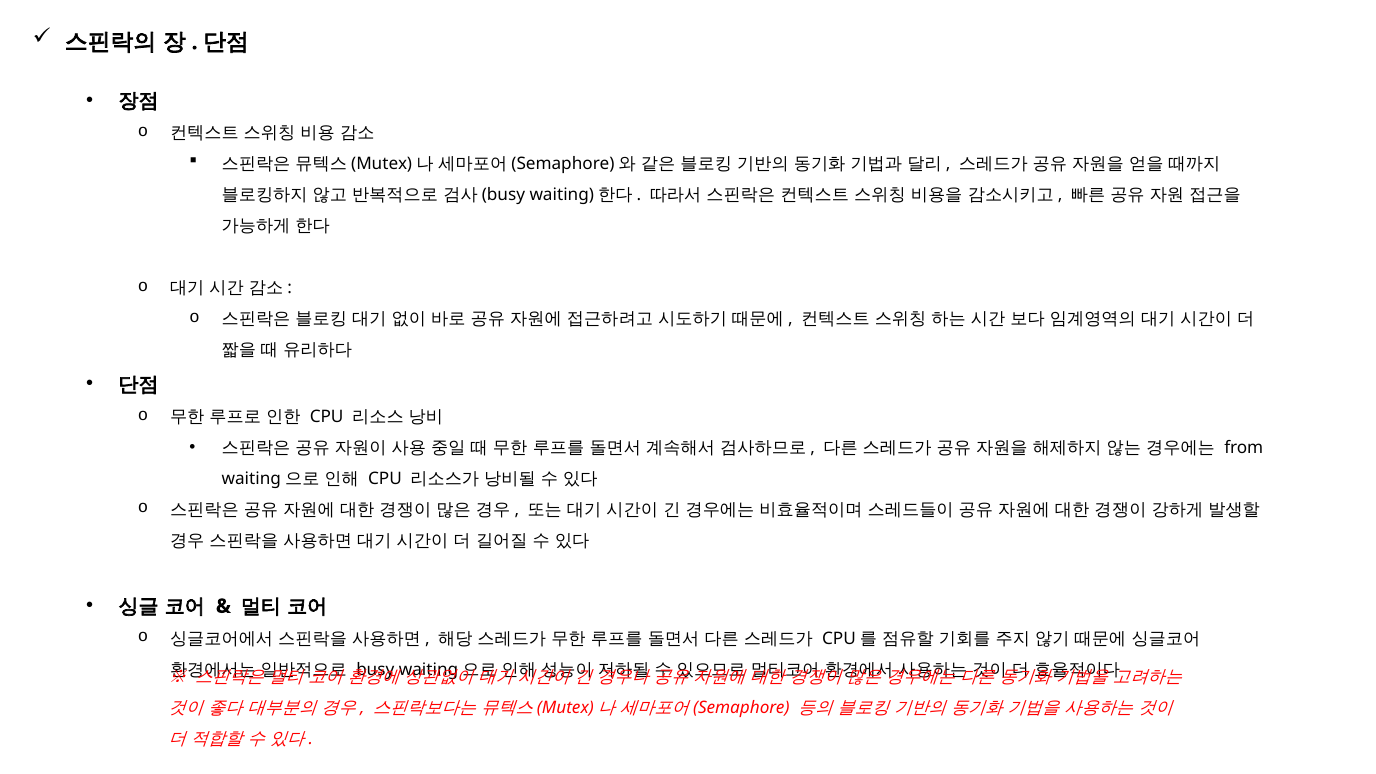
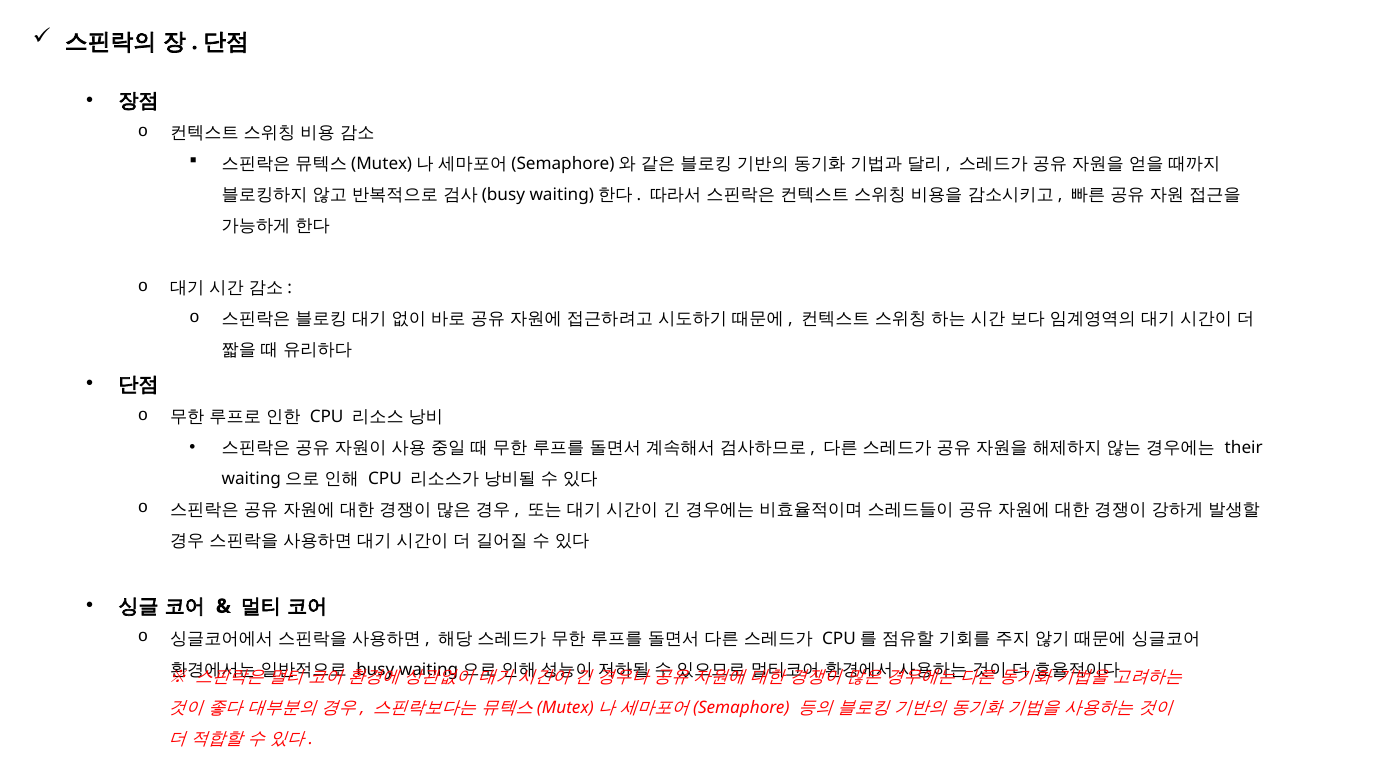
from: from -> their (1244, 448)
